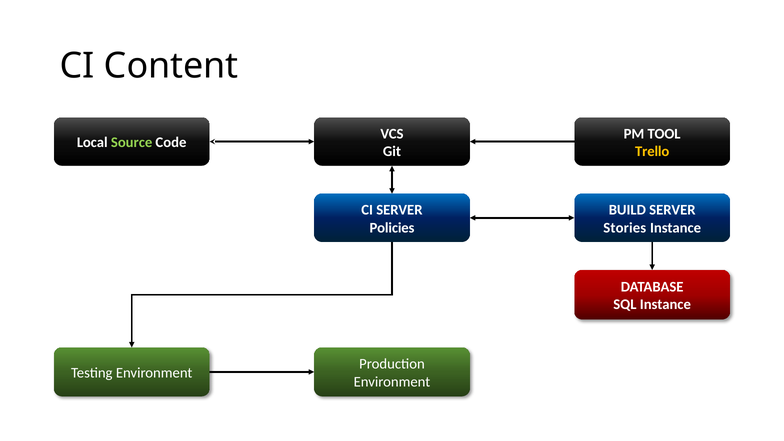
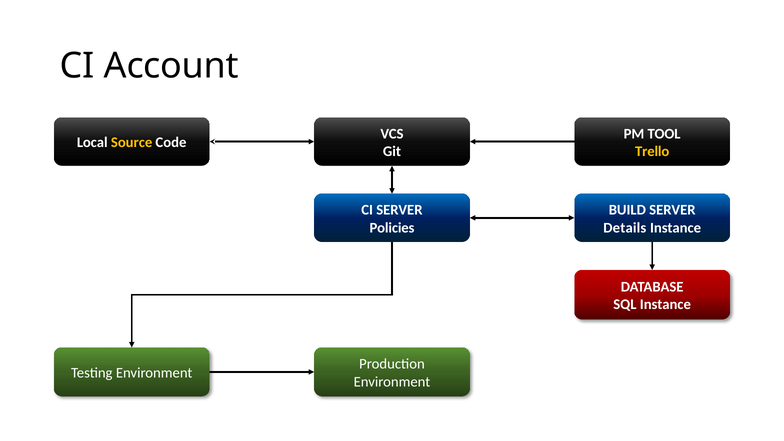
Content: Content -> Account (171, 66)
Source colour: light green -> yellow (132, 143)
Stories: Stories -> Details (625, 228)
